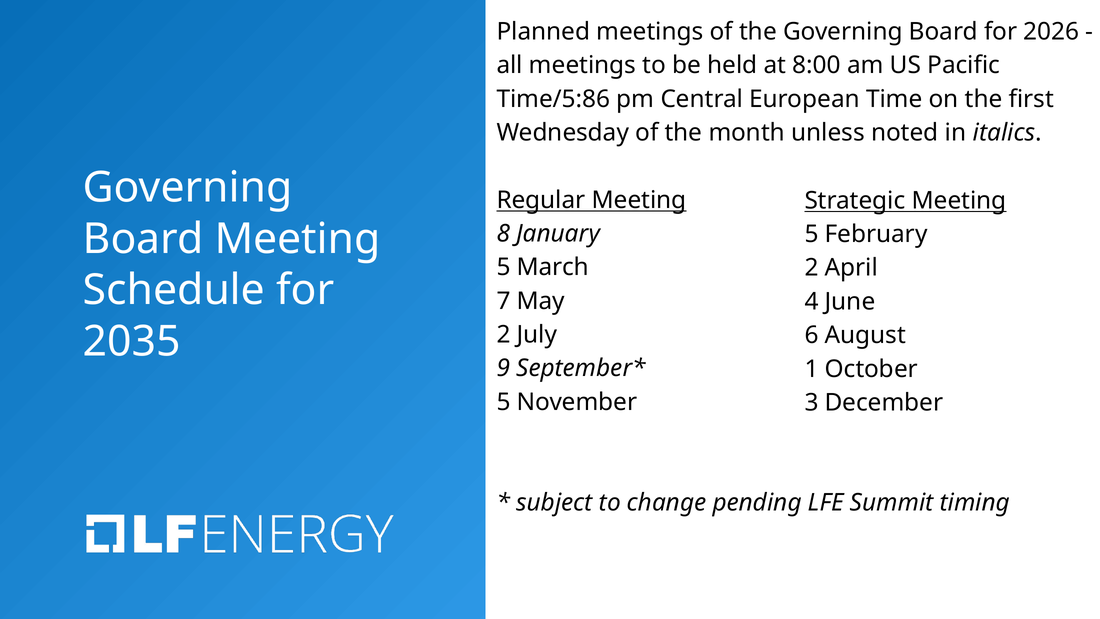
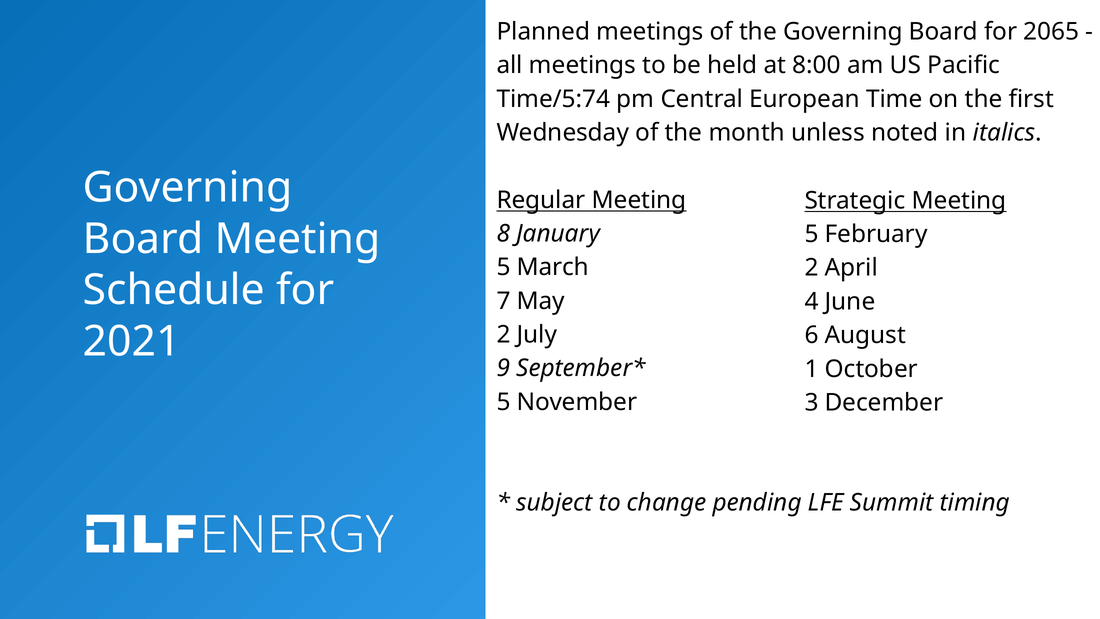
2026: 2026 -> 2065 (1051, 32)
Time/5:86: Time/5:86 -> Time/5:74 (553, 99)
2035: 2035 -> 2021 (132, 341)
